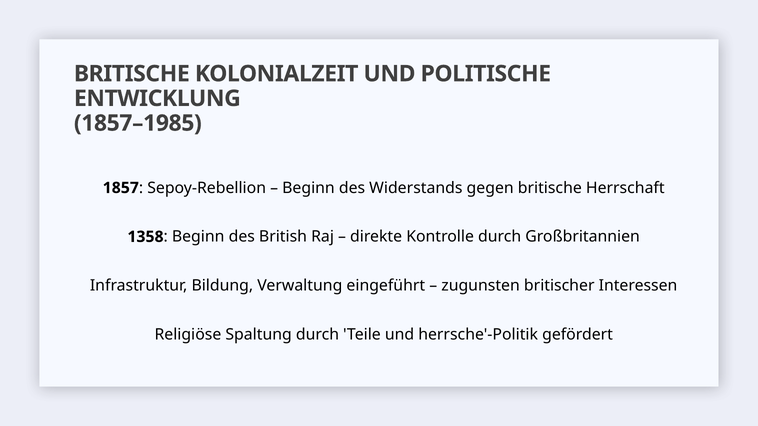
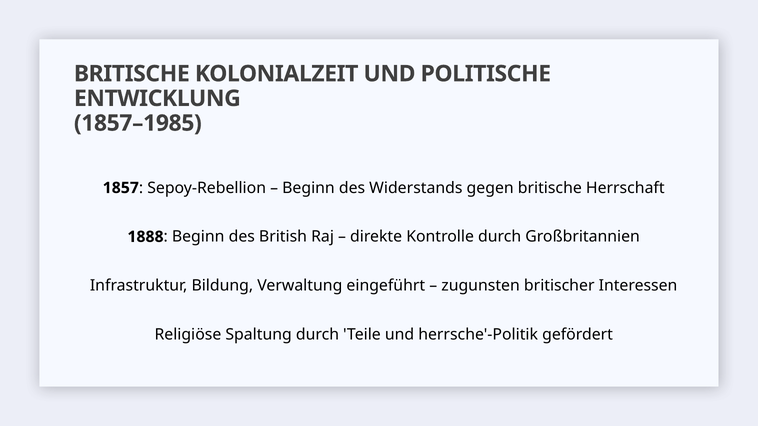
1358: 1358 -> 1888 (145, 237)
